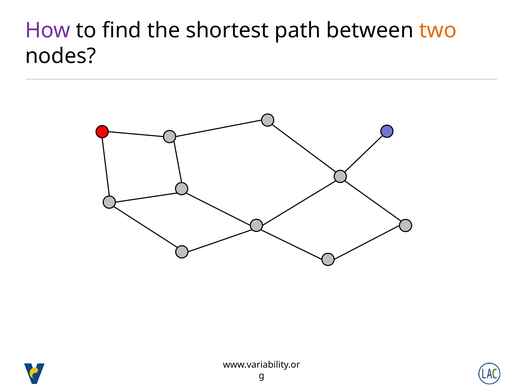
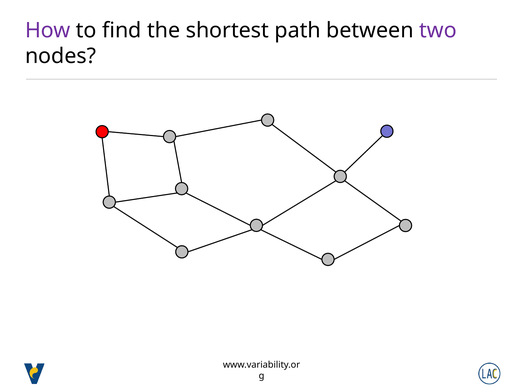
two colour: orange -> purple (438, 30)
